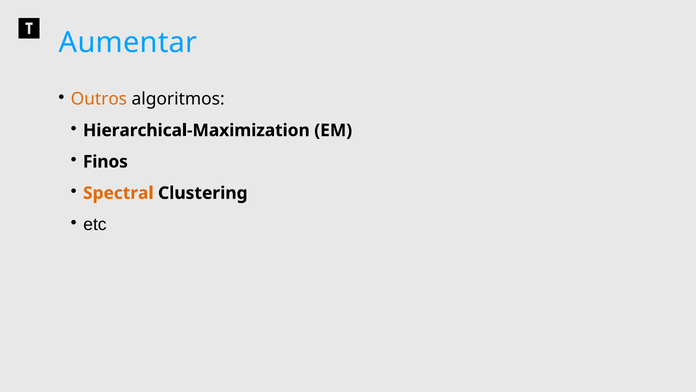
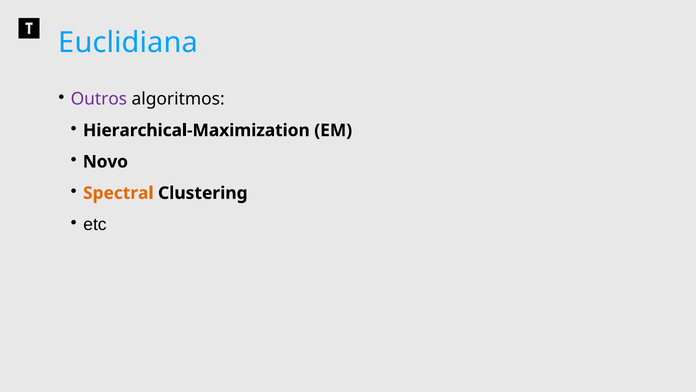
Aumentar: Aumentar -> Euclidiana (128, 43)
Outros colour: orange -> purple (99, 99)
Finos: Finos -> Novo (105, 162)
